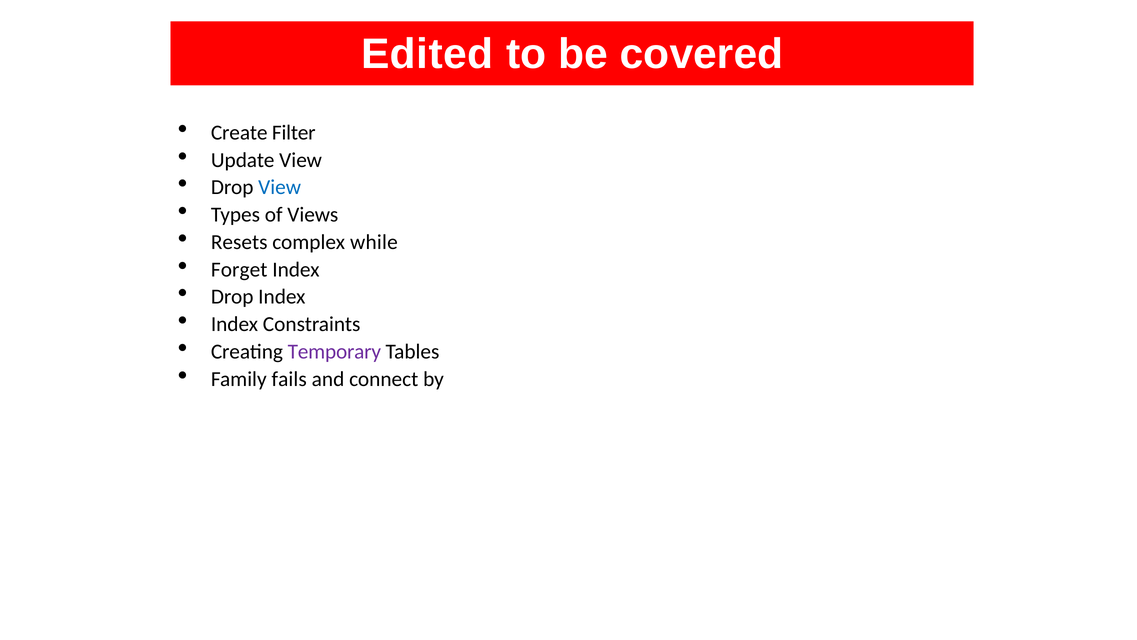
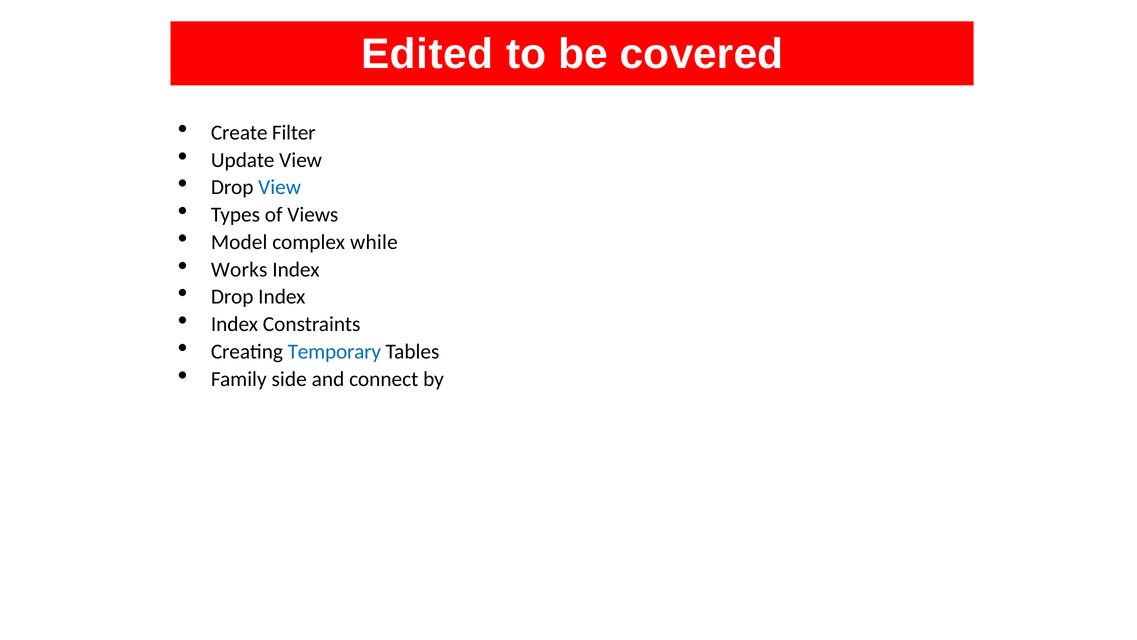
Resets: Resets -> Model (239, 242)
Forget: Forget -> Works (239, 269)
Temporary colour: purple -> blue (334, 351)
fails: fails -> side (289, 379)
